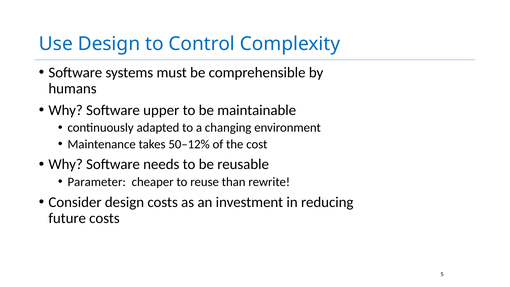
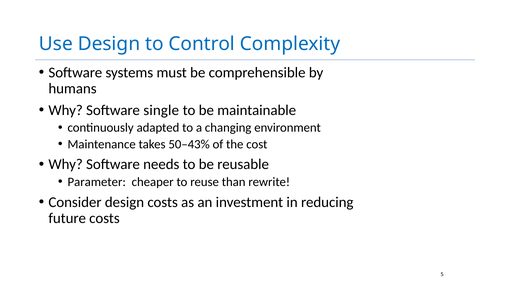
upper: upper -> single (161, 110)
50–12%: 50–12% -> 50–43% (189, 144)
